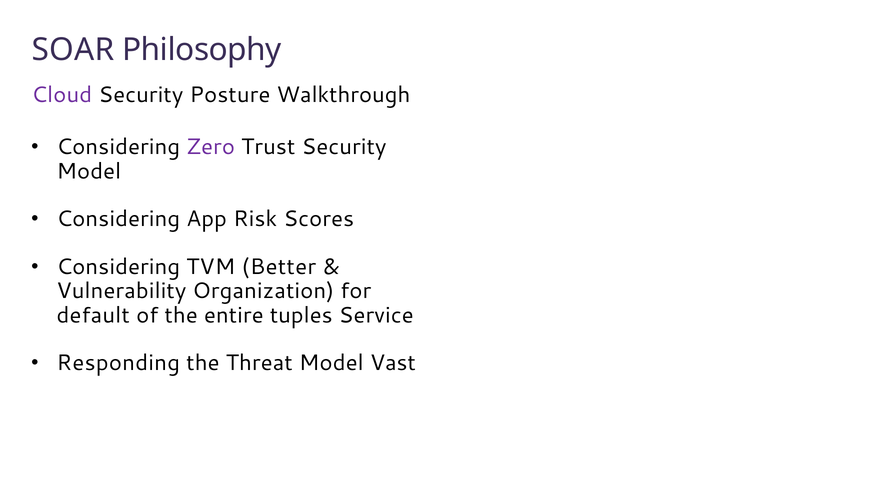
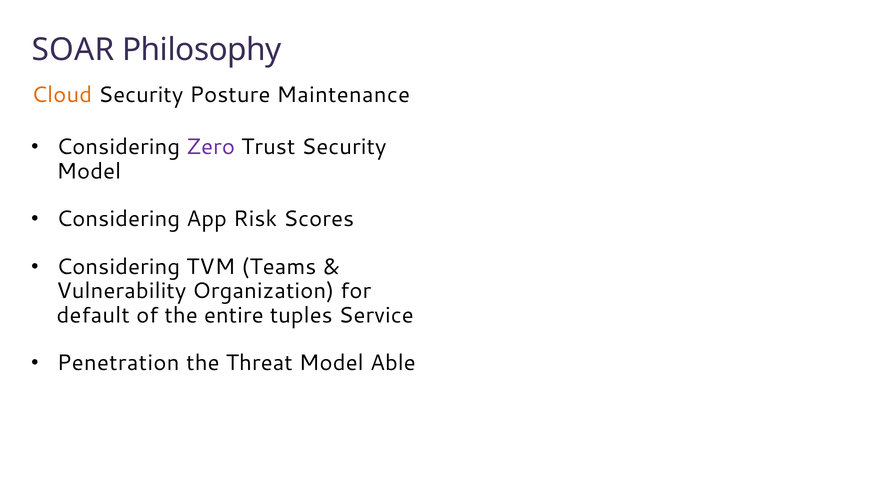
Cloud colour: purple -> orange (62, 95)
Walkthrough: Walkthrough -> Maintenance (343, 95)
Better: Better -> Teams (279, 267)
Responding: Responding -> Penetration (118, 363)
Vast: Vast -> Able (393, 363)
